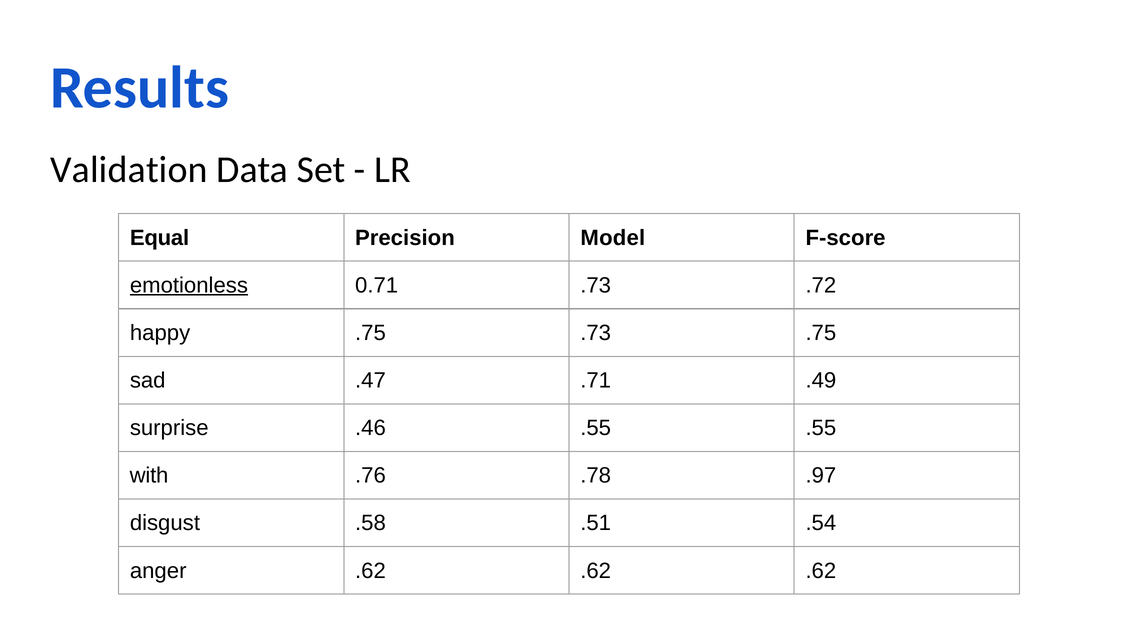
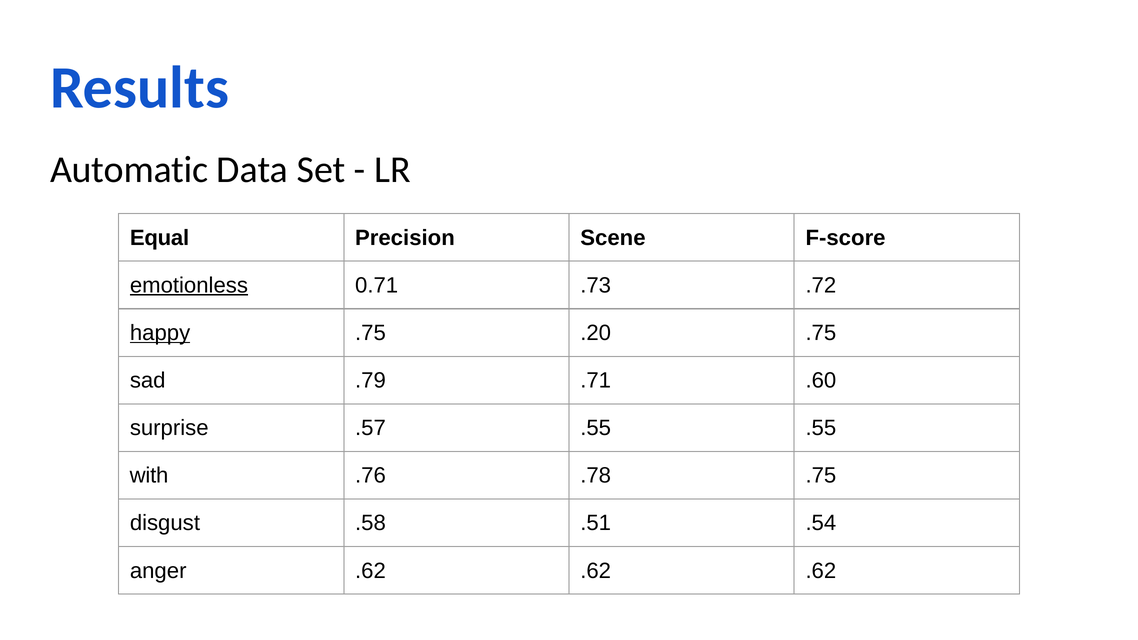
Validation: Validation -> Automatic (129, 170)
Model: Model -> Scene (613, 238)
happy underline: none -> present (160, 333)
.75 .73: .73 -> .20 (596, 333)
.47: .47 -> .79 (370, 381)
.49: .49 -> .60 (821, 381)
.46: .46 -> .57 (370, 428)
.78 .97: .97 -> .75 (821, 476)
